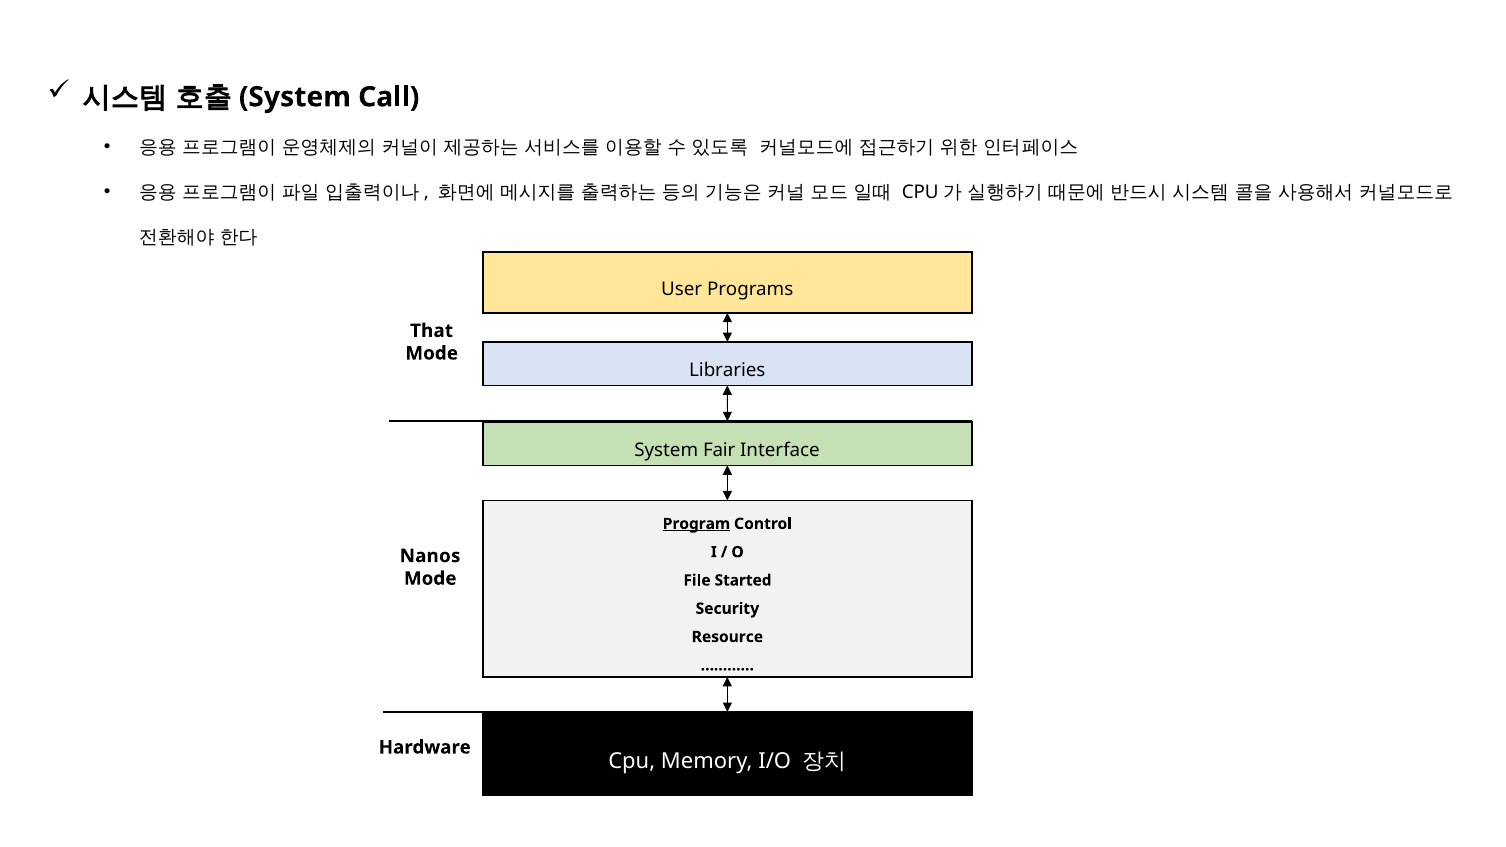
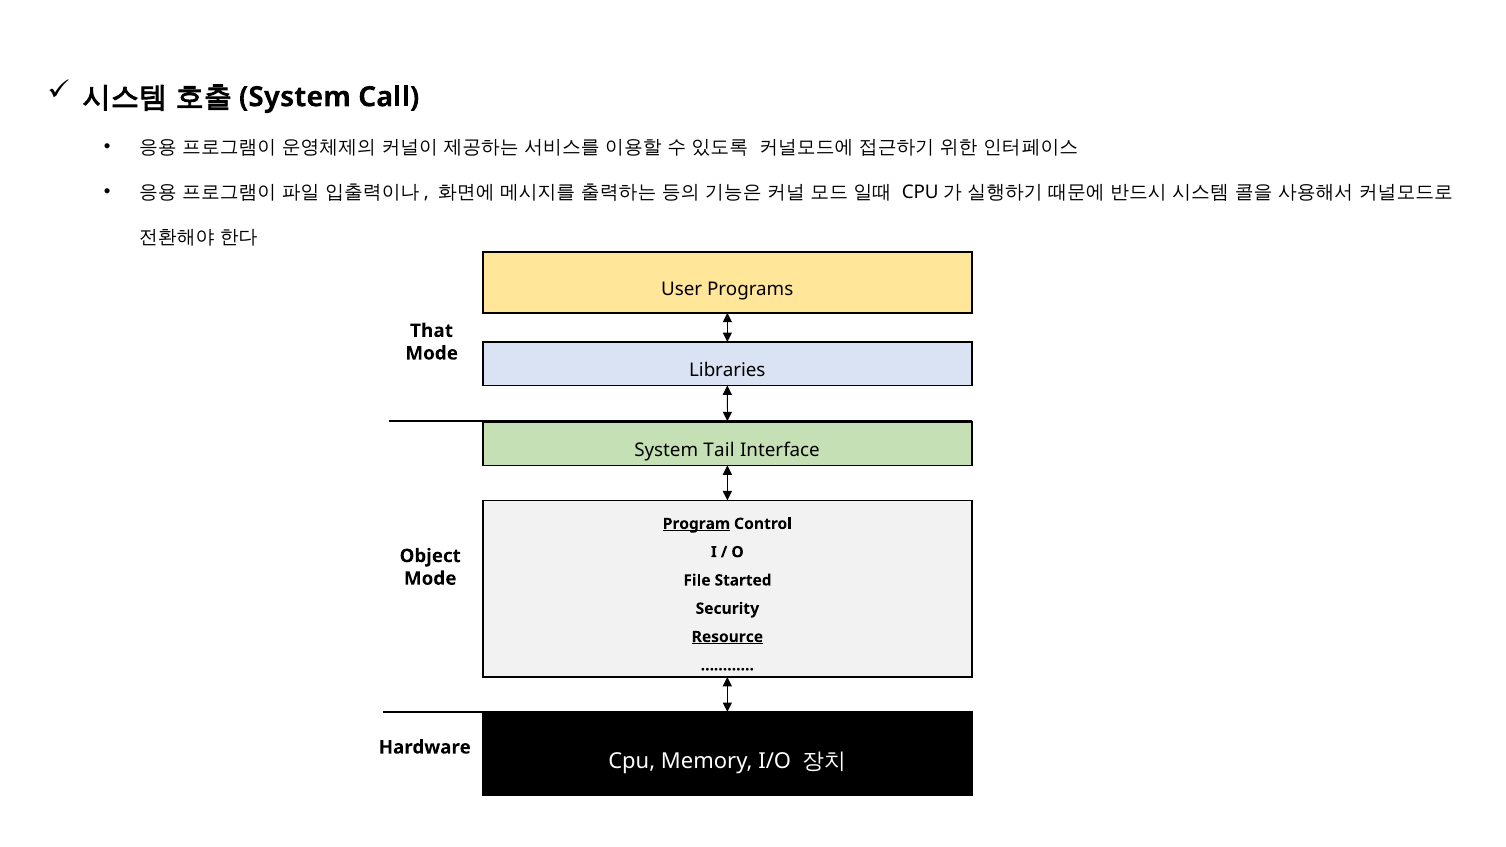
Fair: Fair -> Tail (719, 451)
Nanos: Nanos -> Object (430, 556)
Resource underline: none -> present (727, 637)
